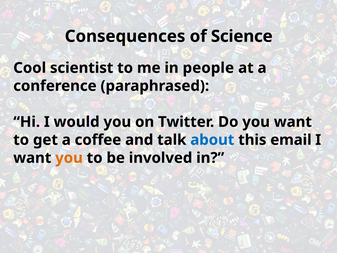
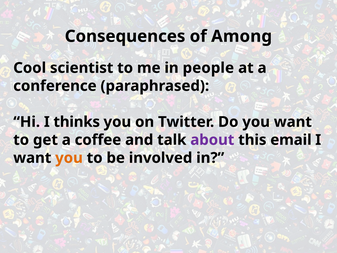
Science: Science -> Among (242, 36)
would: would -> thinks (77, 122)
about colour: blue -> purple (212, 140)
